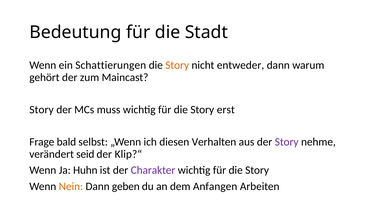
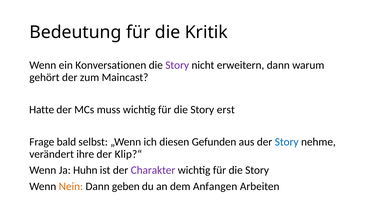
Stadt: Stadt -> Kritik (206, 32)
Schattierungen: Schattierungen -> Konversationen (111, 65)
Story colour: orange -> purple (177, 65)
entweder: entweder -> erweitern (241, 65)
Story: Story -> Hatte (42, 109)
Verhalten: Verhalten -> Gefunden (214, 142)
Story colour: purple -> blue (287, 142)
seid: seid -> ihre (85, 154)
